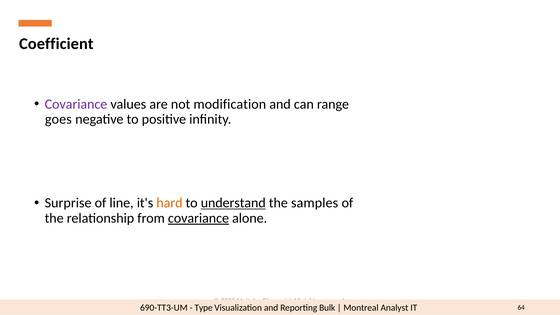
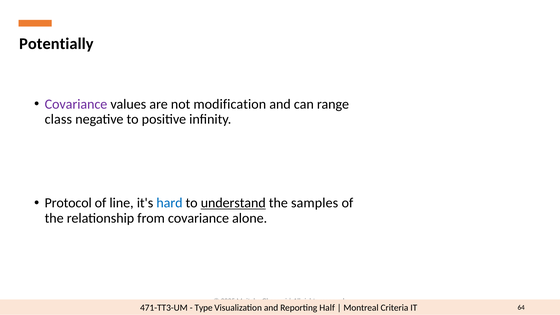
Coefficient: Coefficient -> Potentially (56, 44)
goes: goes -> class (58, 119)
Surprise: Surprise -> Protocol (68, 203)
hard colour: orange -> blue (169, 203)
covariance underline: present -> none (198, 218)
690-TT3-UM: 690-TT3-UM -> 471-TT3-UM (164, 308)
Bulk: Bulk -> Half (327, 308)
Analyst: Analyst -> Criteria (394, 308)
